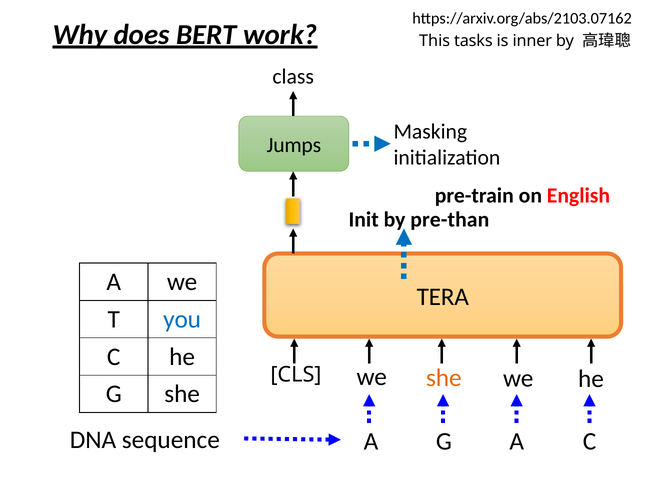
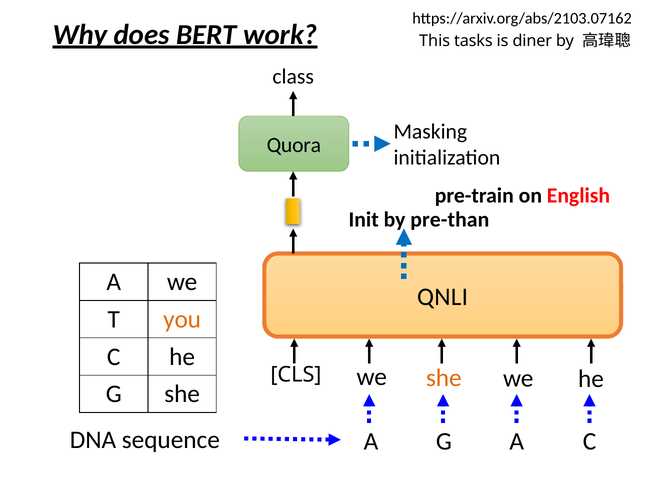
inner: inner -> diner (532, 41)
Jumps: Jumps -> Quora (294, 145)
TERA: TERA -> QNLI (443, 297)
you colour: blue -> orange (182, 320)
